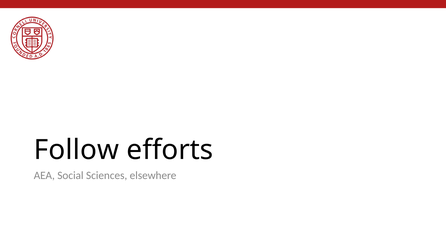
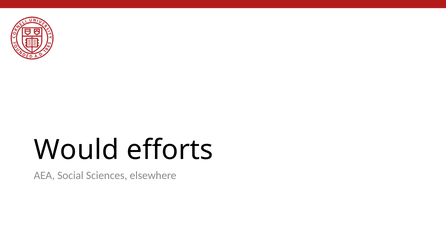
Follow: Follow -> Would (76, 150)
